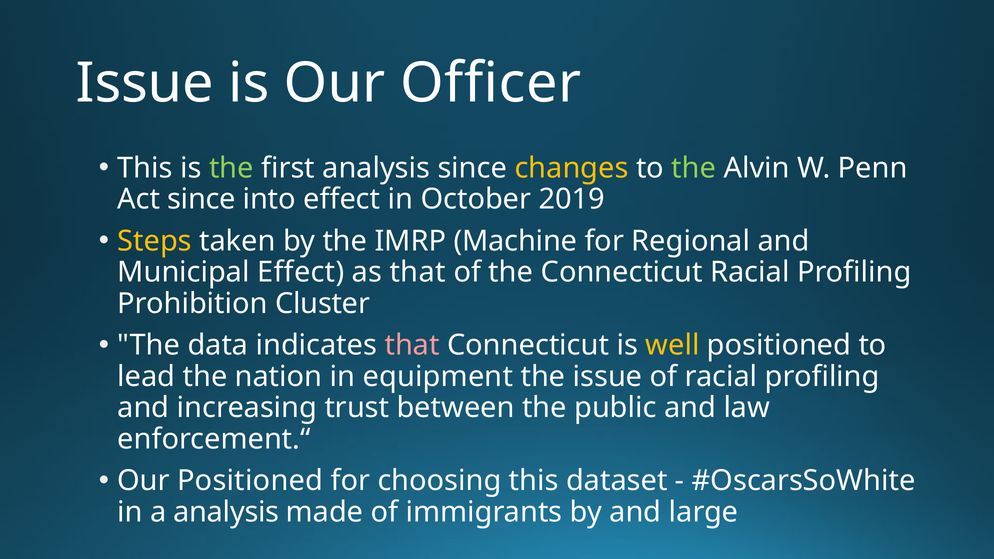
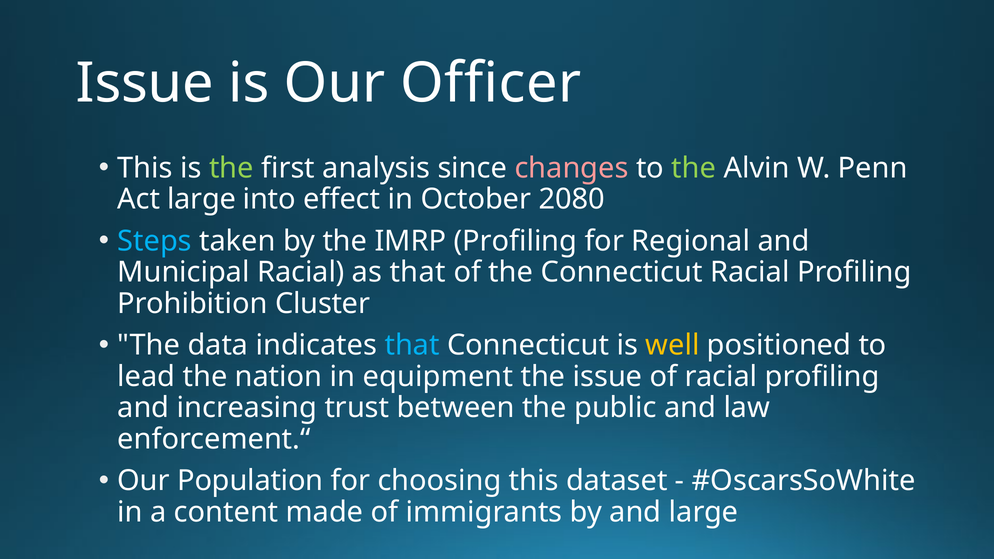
changes colour: yellow -> pink (572, 168)
Act since: since -> large (202, 199)
2019: 2019 -> 2080 (572, 199)
Steps colour: yellow -> light blue (155, 241)
IMRP Machine: Machine -> Profiling (515, 241)
Municipal Effect: Effect -> Racial (301, 272)
that colour: pink -> light blue (412, 345)
Our Positioned: Positioned -> Population (250, 481)
a analysis: analysis -> content (226, 512)
